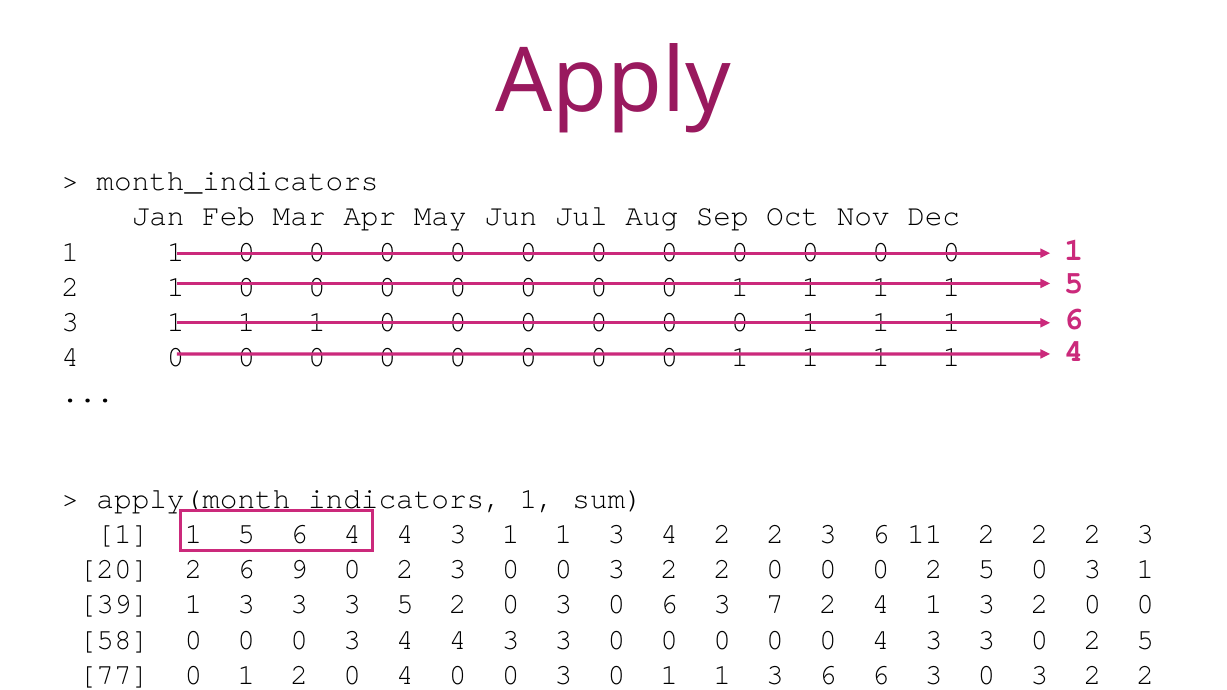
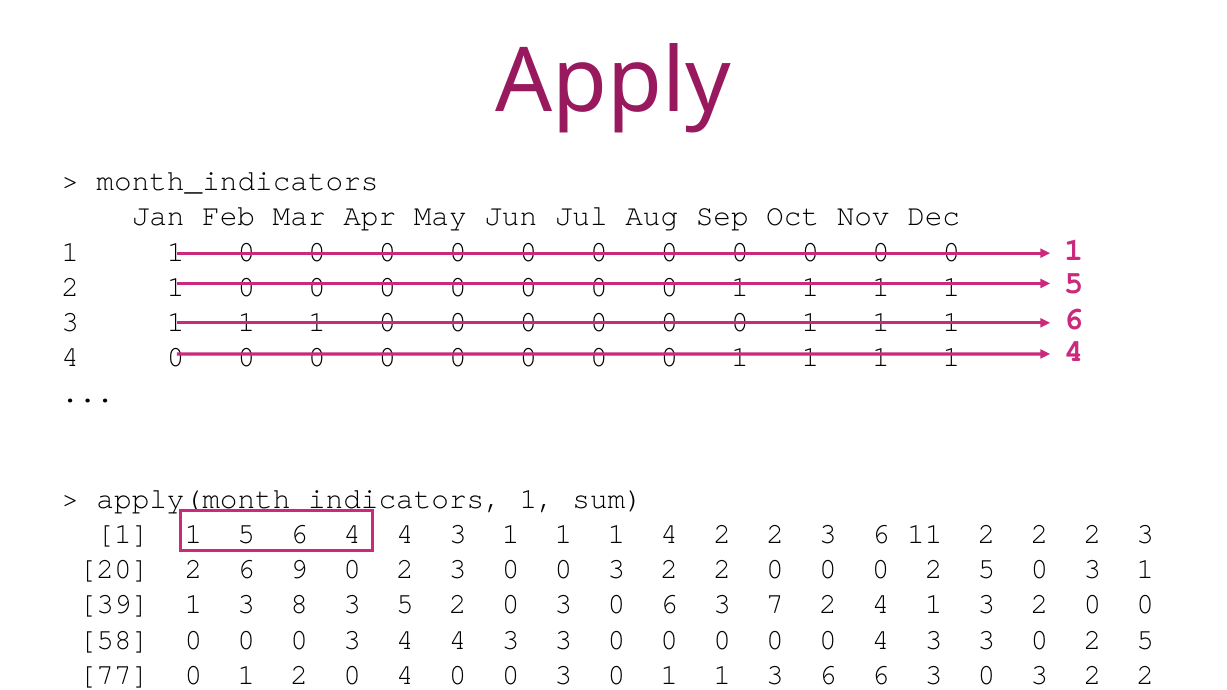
3: 3 -> 1 (616, 534)
39 1 3 3: 3 -> 8 (299, 604)
